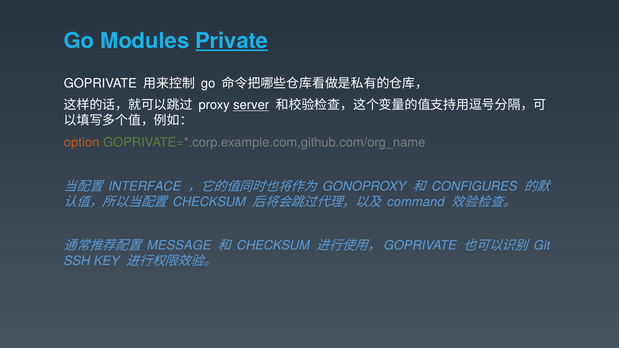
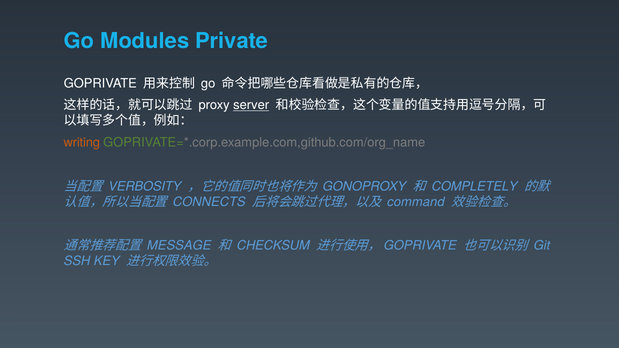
Private underline: present -> none (232, 41)
option: option -> writing (82, 143)
INTERFACE: INTERFACE -> VERBOSITY (145, 186)
CONFIGURES: CONFIGURES -> COMPLETELY (475, 186)
CHECKSUM: CHECKSUM -> CONNECTS (209, 202)
